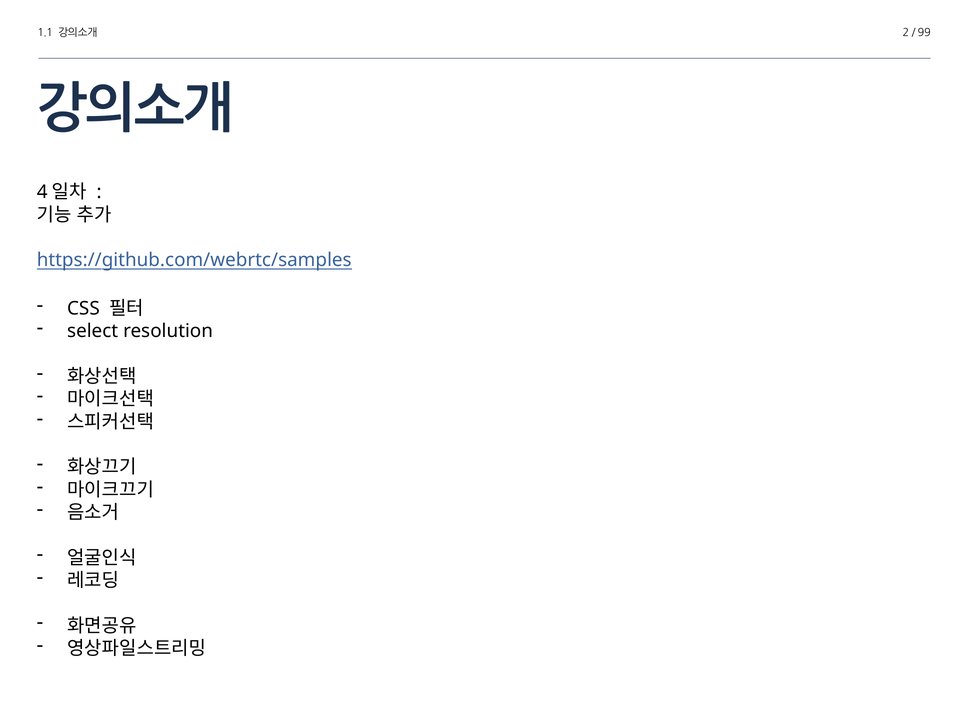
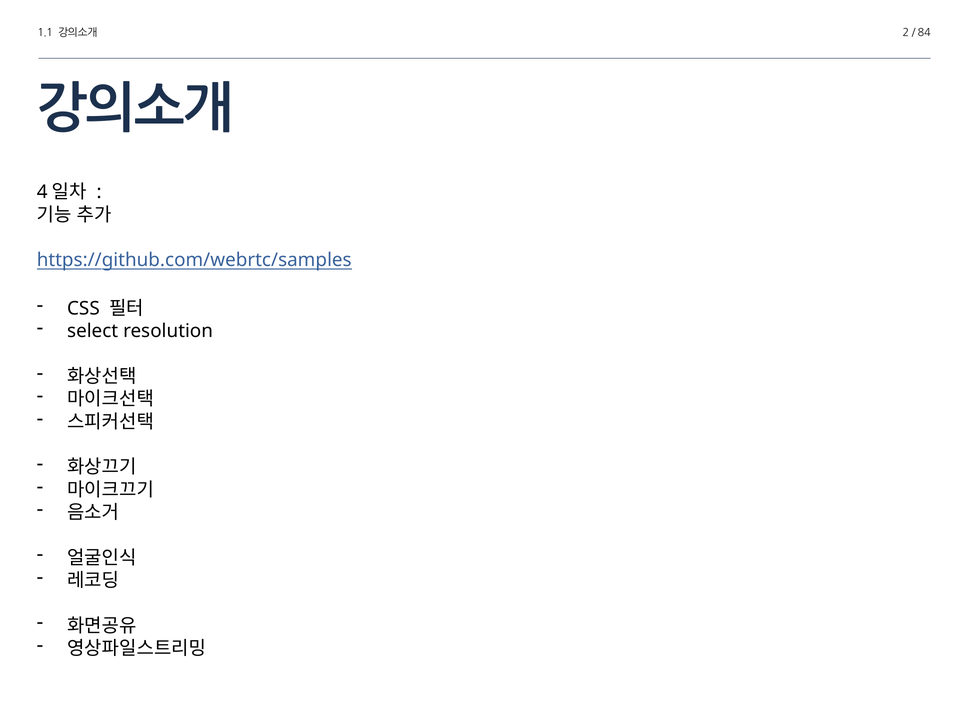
99: 99 -> 84 (924, 33)
